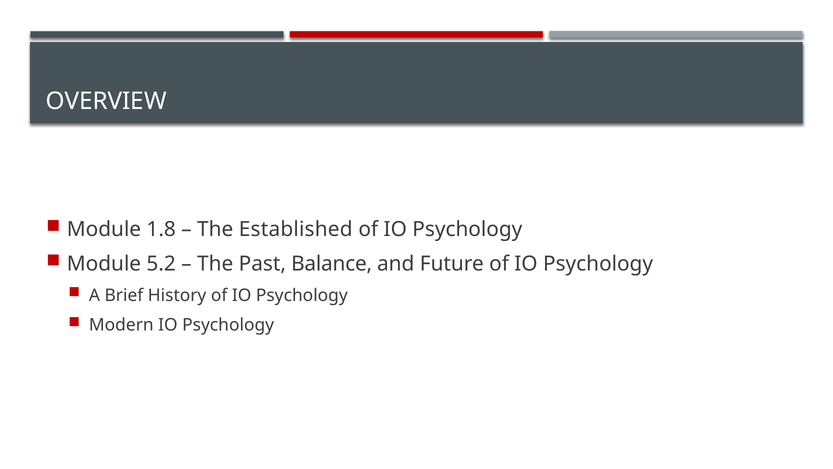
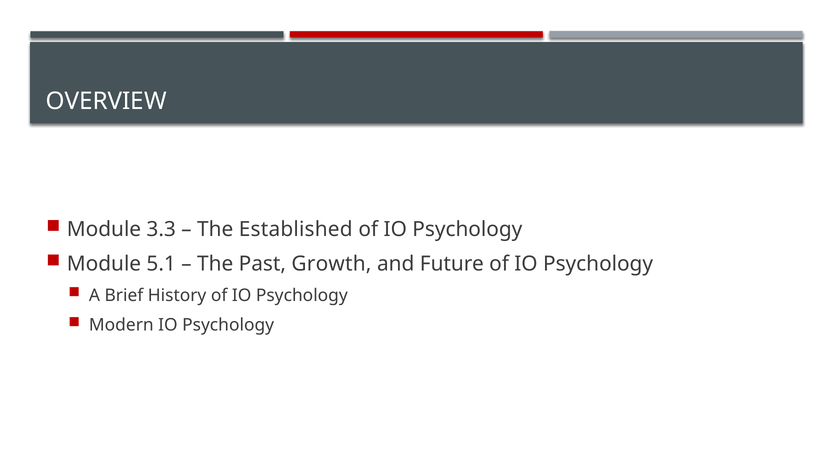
1.8: 1.8 -> 3.3 (161, 229)
5.2: 5.2 -> 5.1 (161, 264)
Balance: Balance -> Growth (331, 264)
